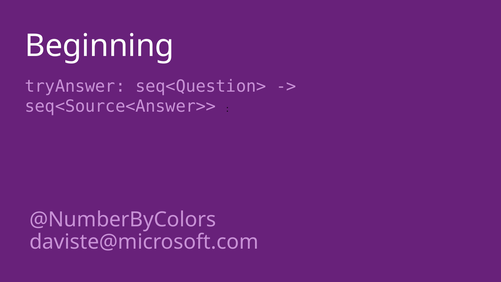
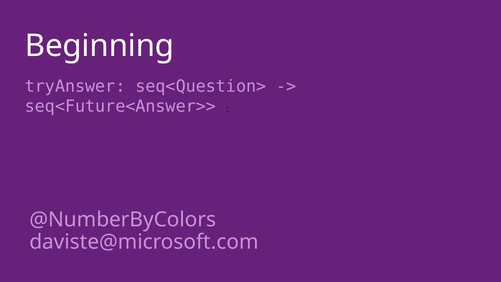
seq<Source<Answer>>: seq<Source<Answer>> -> seq<Future<Answer>> (120, 106)
